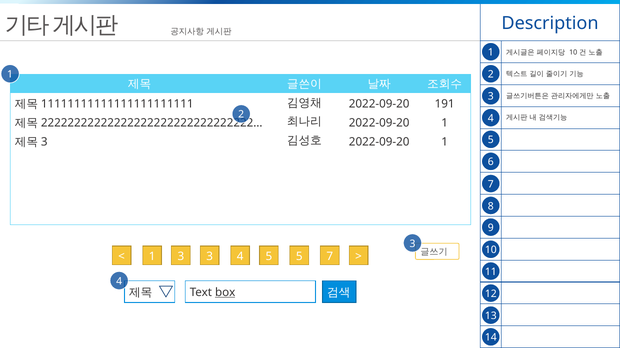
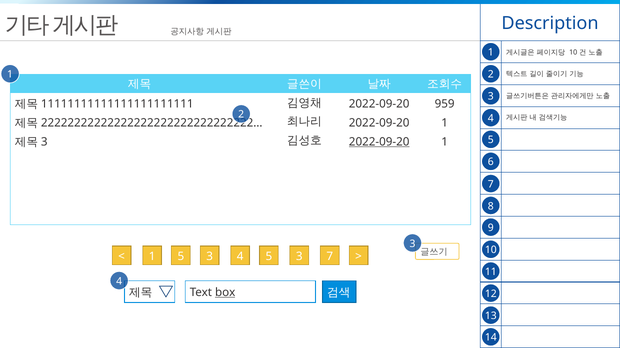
191: 191 -> 959 (445, 104)
2022-09-20 underline: none -> present (379, 142)
1 3: 3 -> 5 (181, 257)
4 5 5: 5 -> 3 (299, 257)
